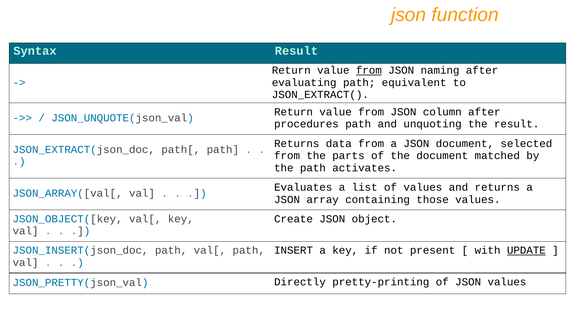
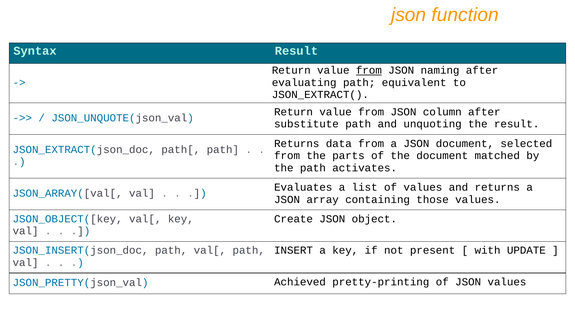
procedures: procedures -> substitute (306, 124)
UPDATE underline: present -> none (526, 251)
Directly: Directly -> Achieved (300, 282)
